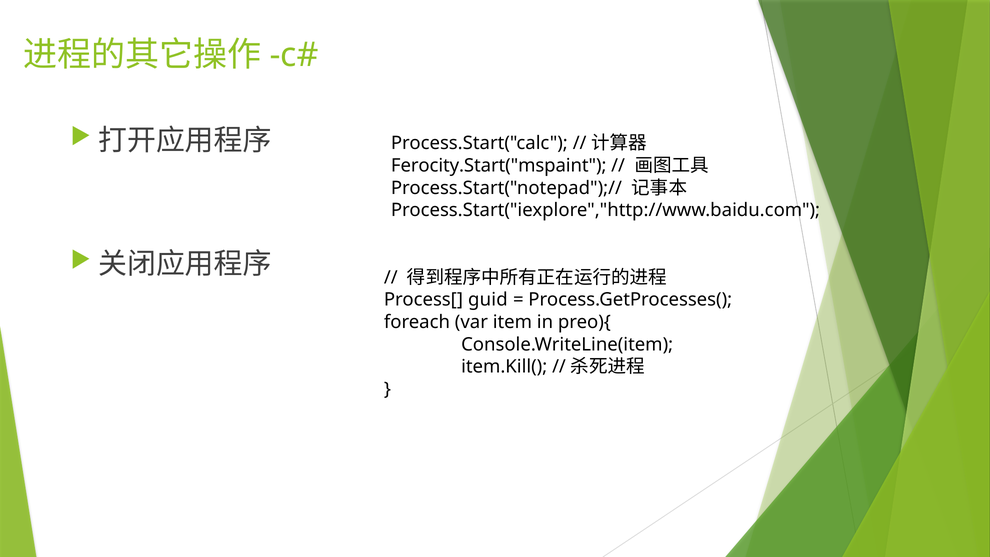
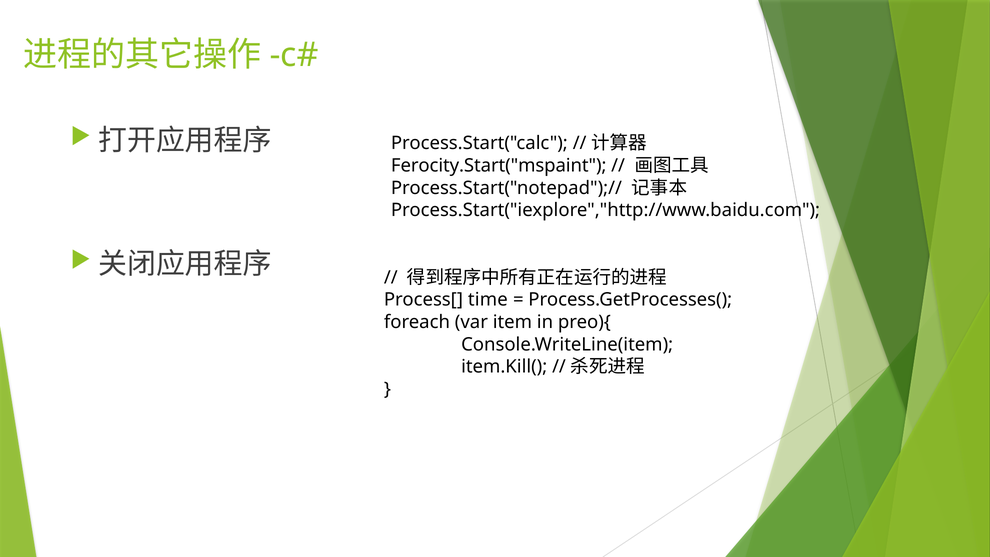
guid: guid -> time (488, 300)
